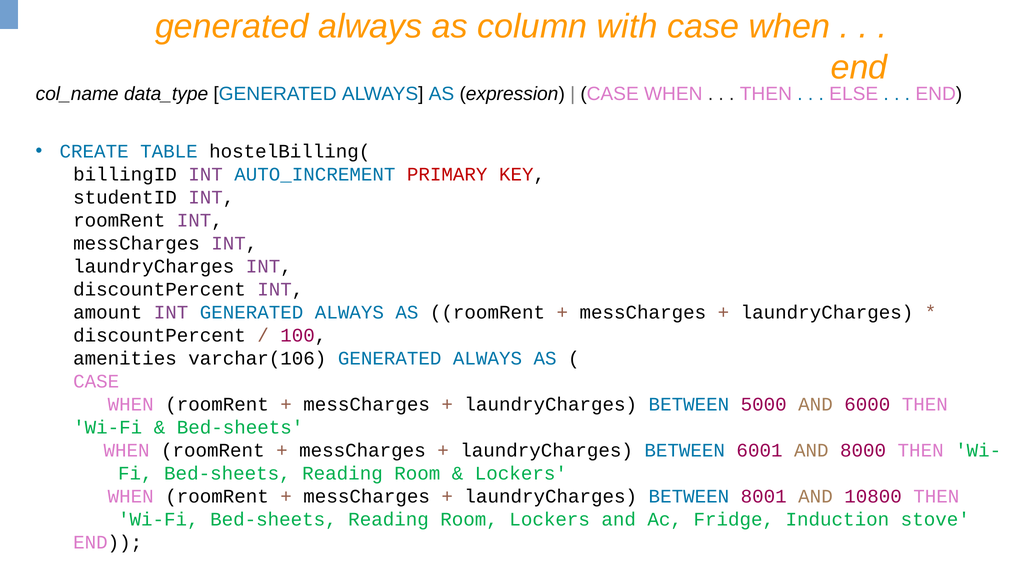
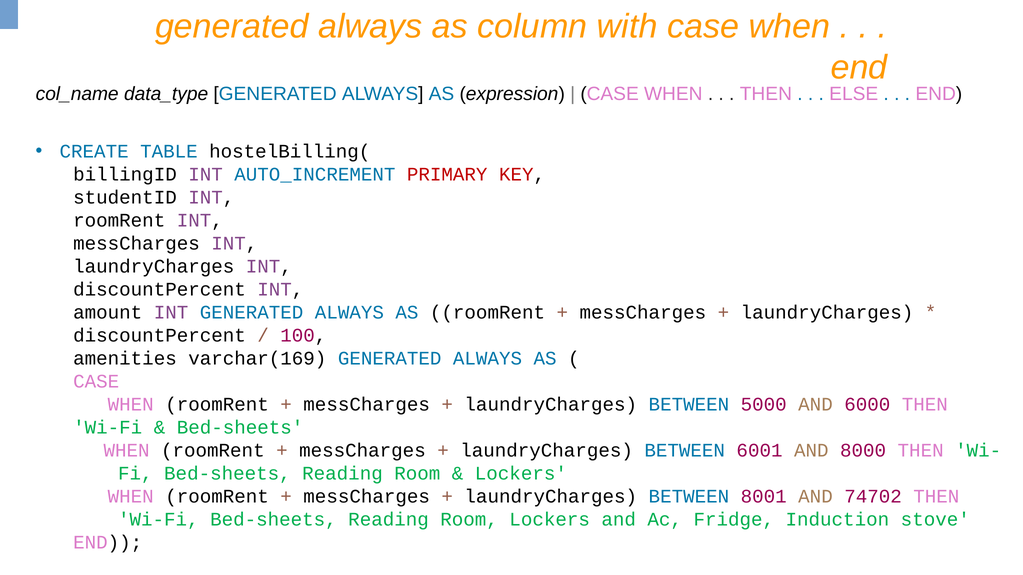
varchar(106: varchar(106 -> varchar(169 (257, 359)
10800: 10800 -> 74702 (873, 497)
